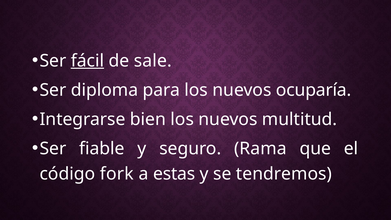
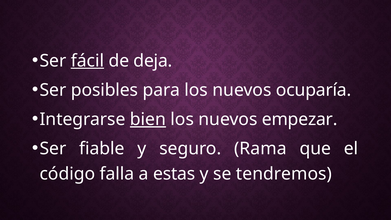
sale: sale -> deja (153, 61)
diploma: diploma -> posibles (104, 90)
bien underline: none -> present (148, 119)
multitud: multitud -> empezar (300, 119)
fork: fork -> falla (117, 174)
